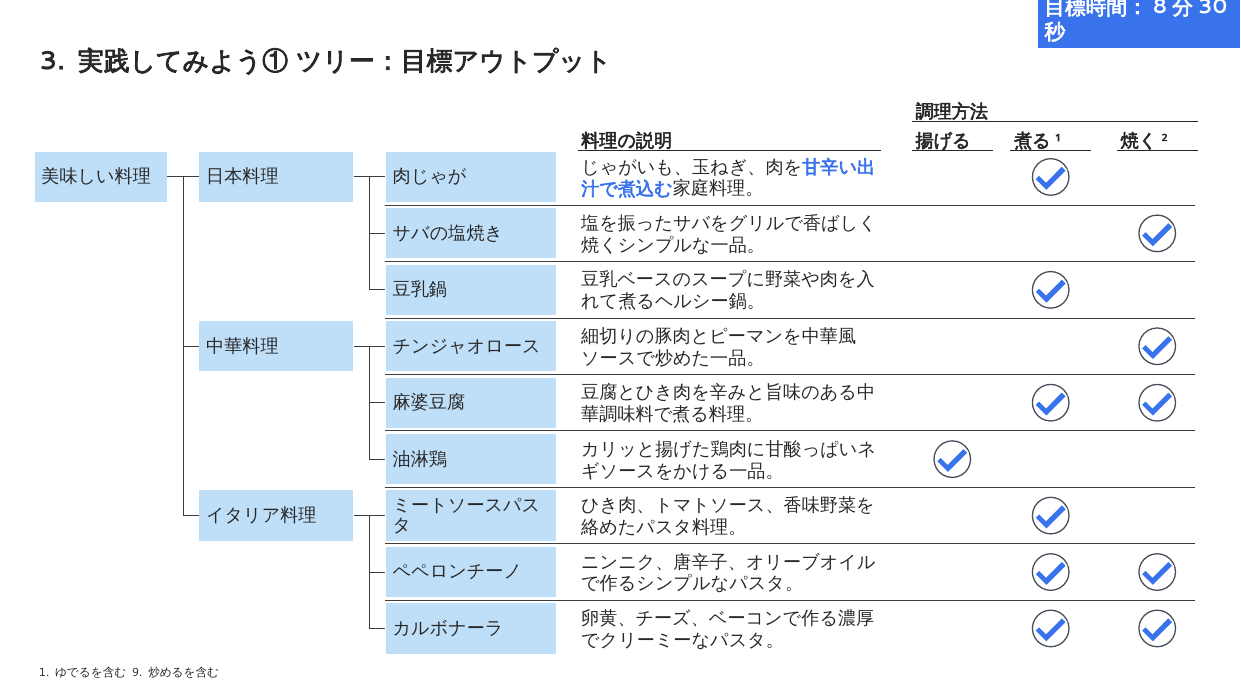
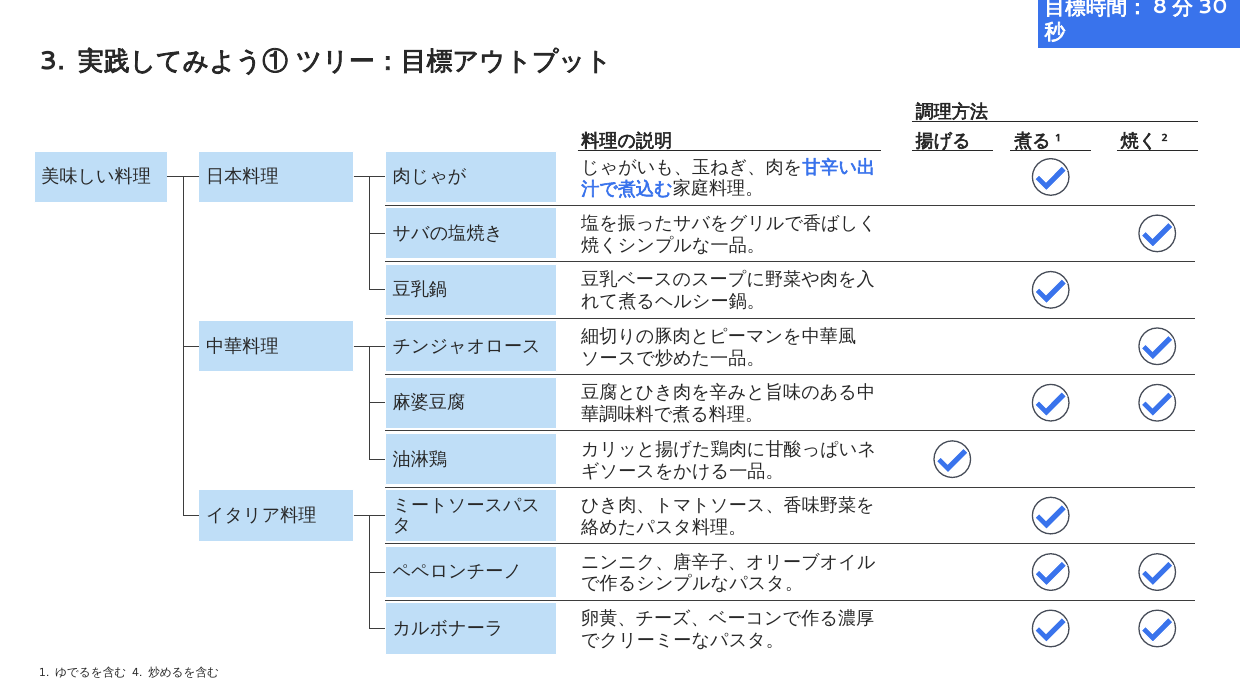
9: 9 -> 4 (137, 672)
